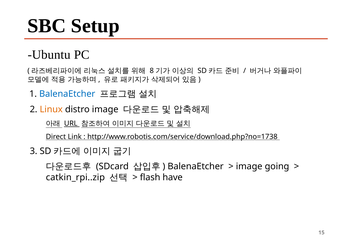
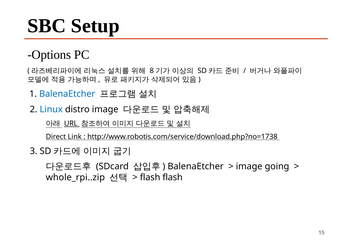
Ubuntu: Ubuntu -> Options (49, 55)
Linux colour: orange -> blue (51, 109)
catkin_rpi..zip: catkin_rpi..zip -> whole_rpi..zip (75, 177)
flash have: have -> flash (173, 177)
